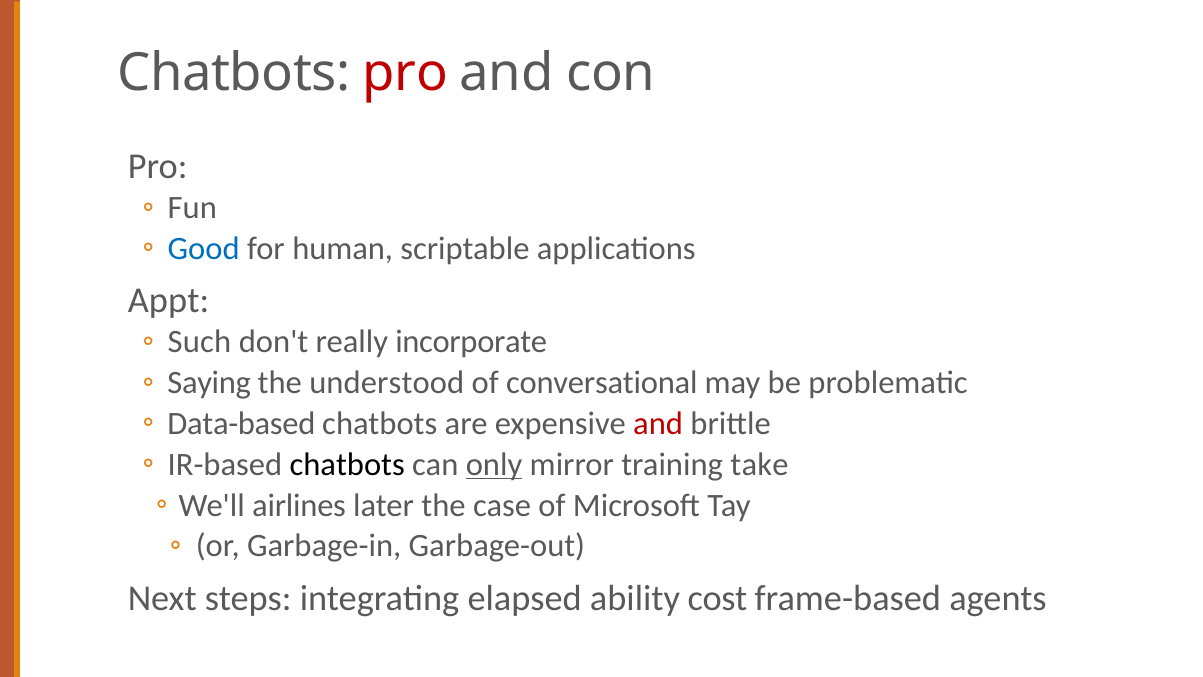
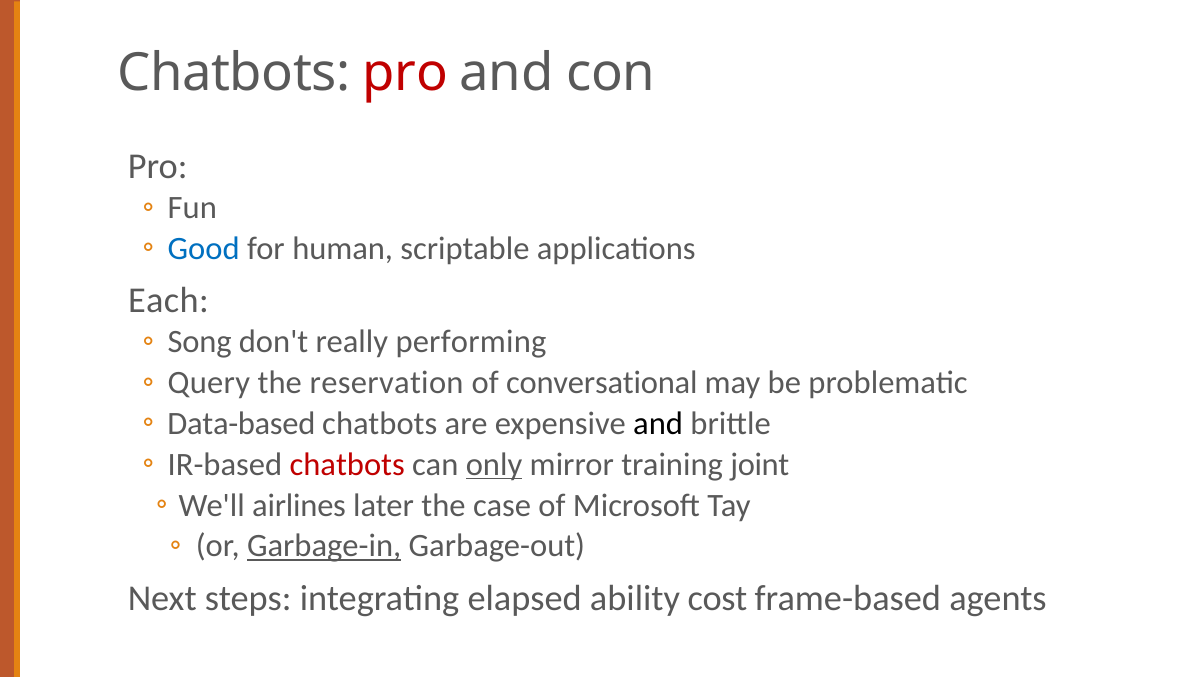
Appt: Appt -> Each (168, 301)
Such: Such -> Song (200, 342)
incorporate: incorporate -> performing (471, 342)
Saying: Saying -> Query (209, 383)
understood: understood -> reservation (387, 383)
and colour: red -> black (658, 423)
chatbots colour: black -> red (347, 464)
take: take -> joint (760, 464)
Garbage-in underline: none -> present (324, 546)
